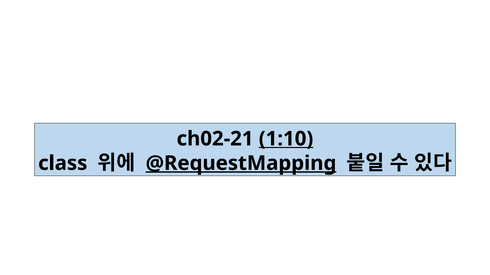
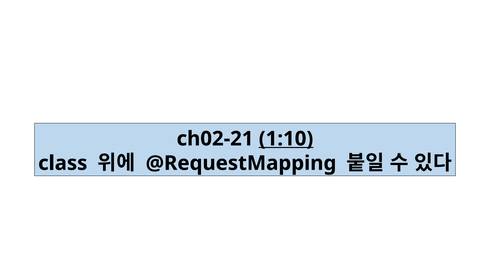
@RequestMapping underline: present -> none (241, 164)
